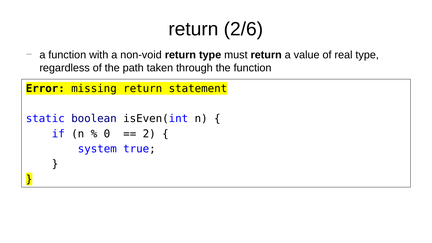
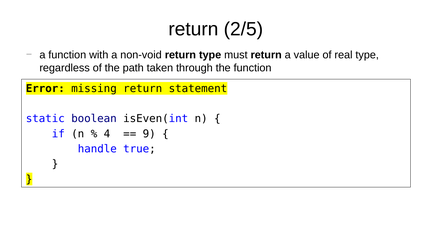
2/6: 2/6 -> 2/5 (244, 29)
0: 0 -> 4 (107, 134)
2: 2 -> 9 (149, 134)
system: system -> handle (97, 149)
